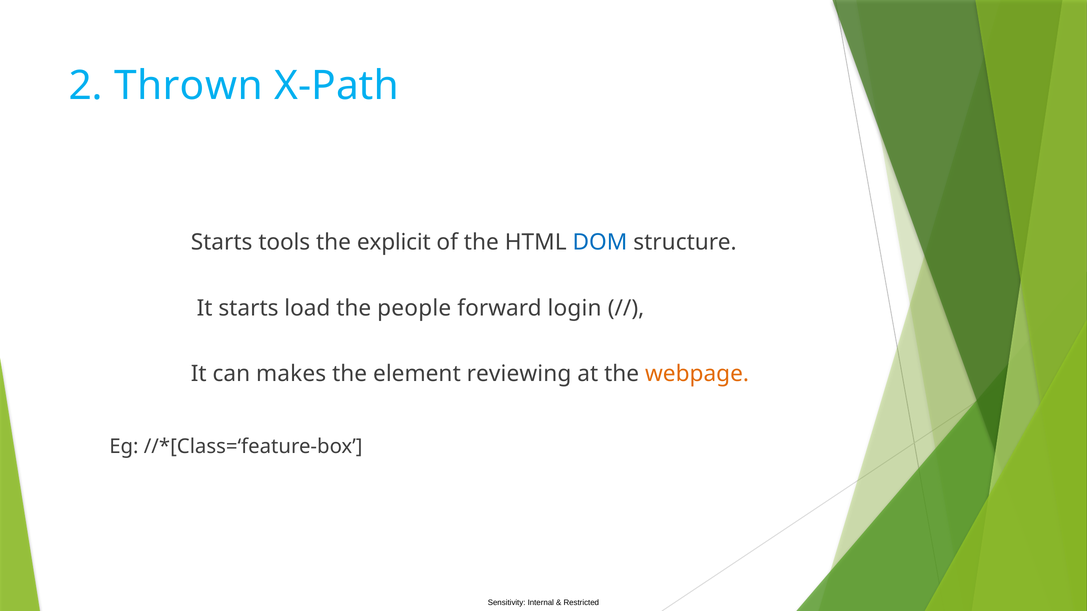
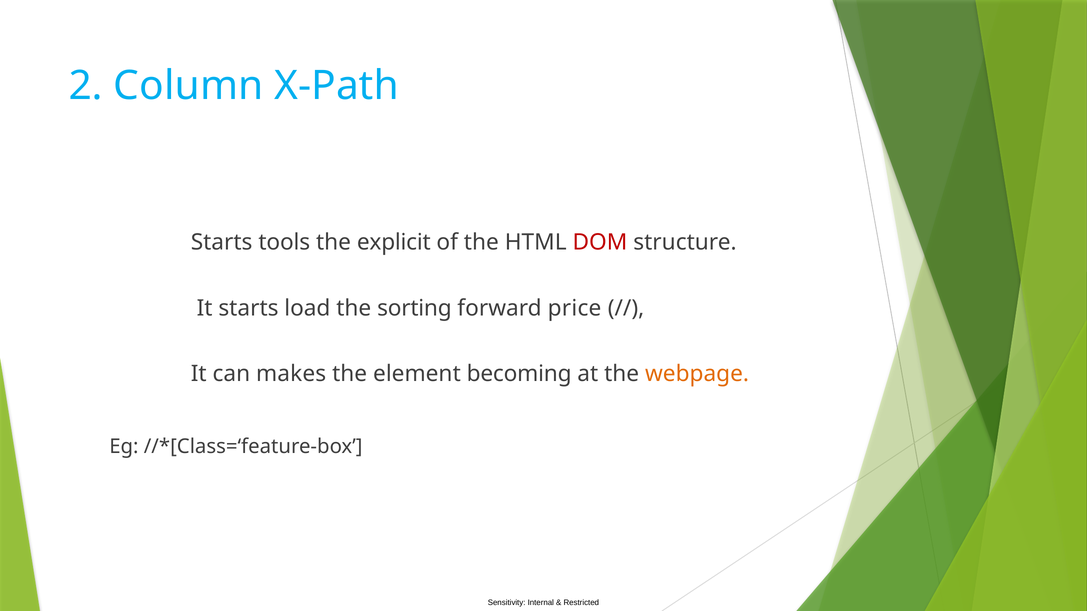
Thrown: Thrown -> Column (188, 86)
DOM colour: blue -> red (600, 243)
people: people -> sorting (414, 308)
login: login -> price (575, 308)
reviewing: reviewing -> becoming (519, 374)
